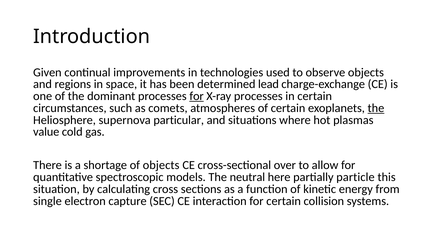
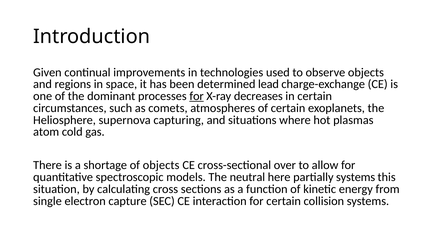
X-ray processes: processes -> decreases (258, 96)
the underline: present -> none (376, 108)
particular: particular -> capturing (179, 120)
value: value -> atom (46, 132)
partially particle: particle -> systems (356, 177)
